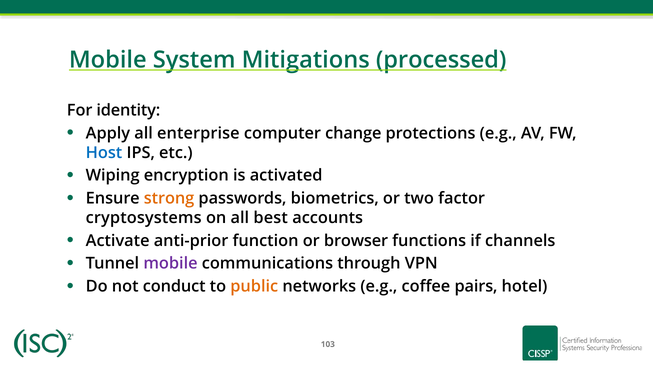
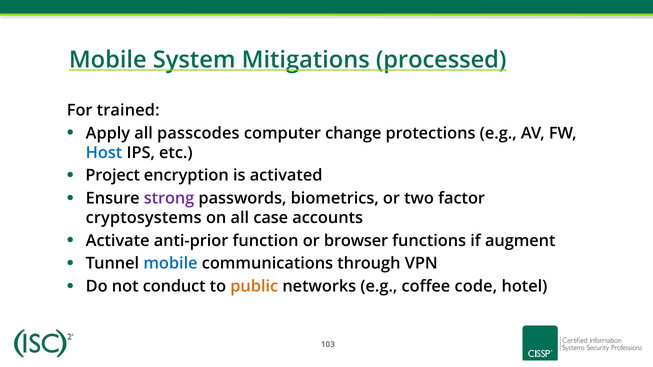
identity: identity -> trained (128, 110)
enterprise: enterprise -> passcodes (198, 133)
Wiping: Wiping -> Project (113, 176)
strong colour: orange -> purple (169, 199)
best: best -> case (271, 218)
channels: channels -> augment (520, 241)
mobile colour: purple -> blue (170, 264)
pairs: pairs -> code (476, 287)
